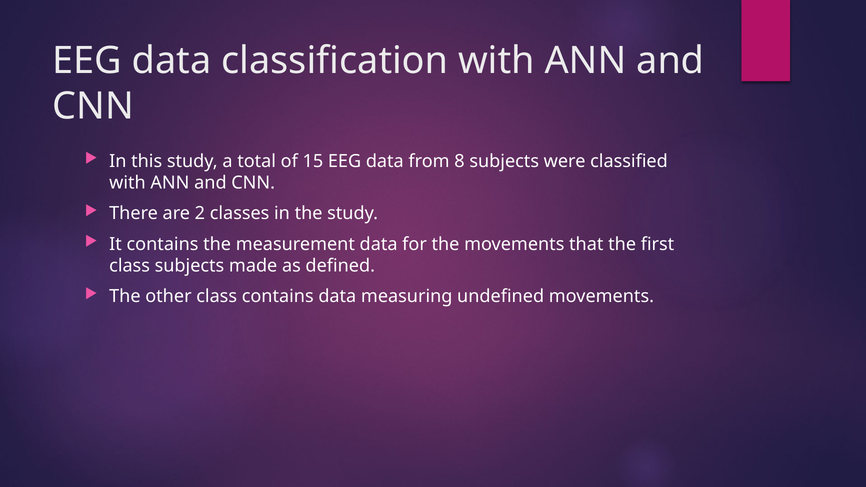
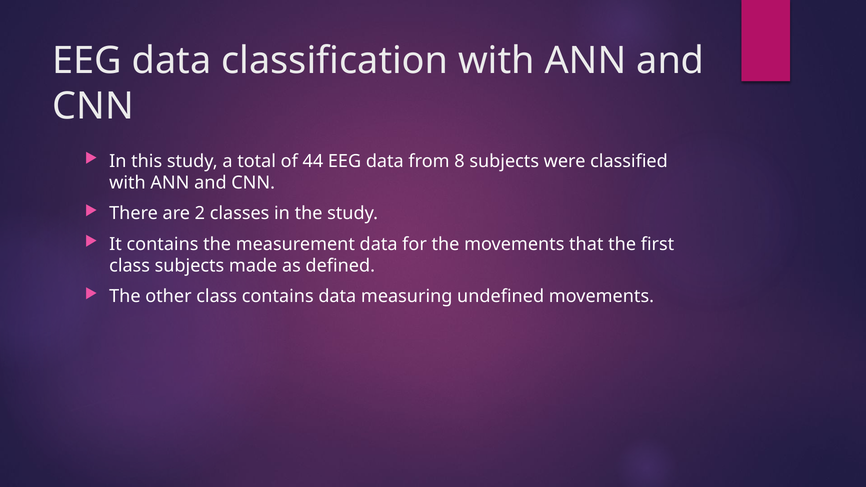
15: 15 -> 44 (313, 161)
